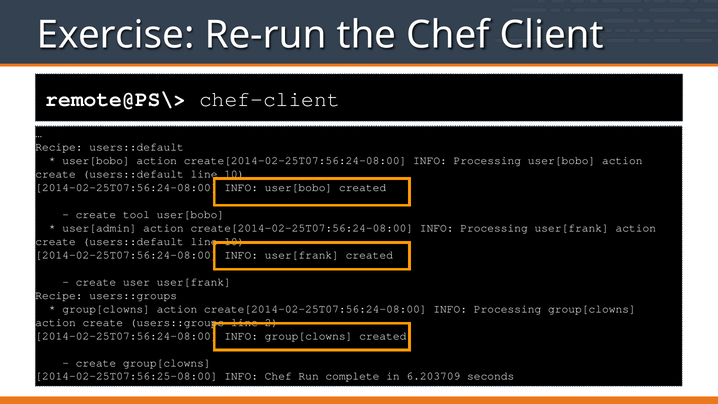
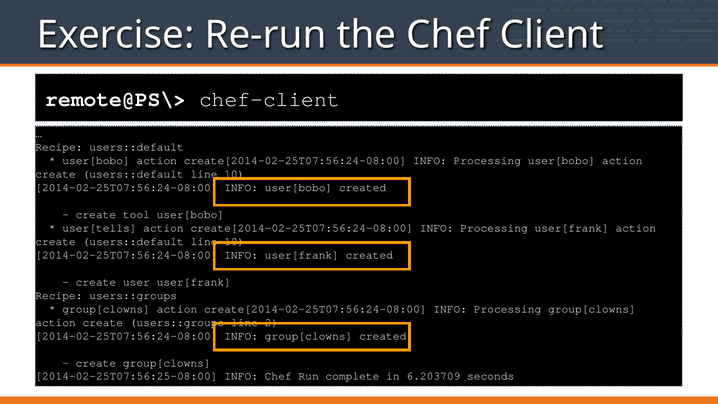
user[admin: user[admin -> user[tells (99, 228)
